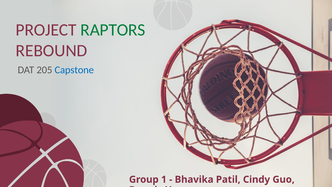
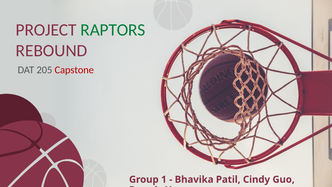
Capstone colour: blue -> red (74, 70)
